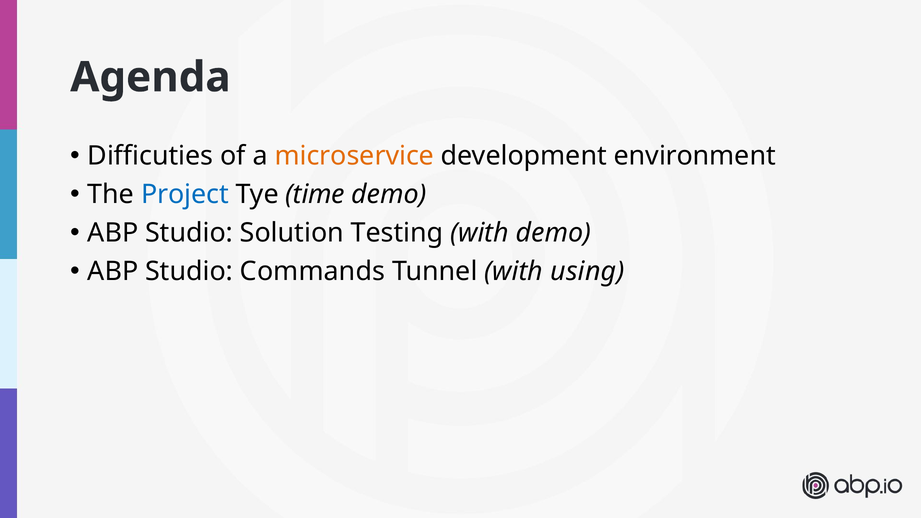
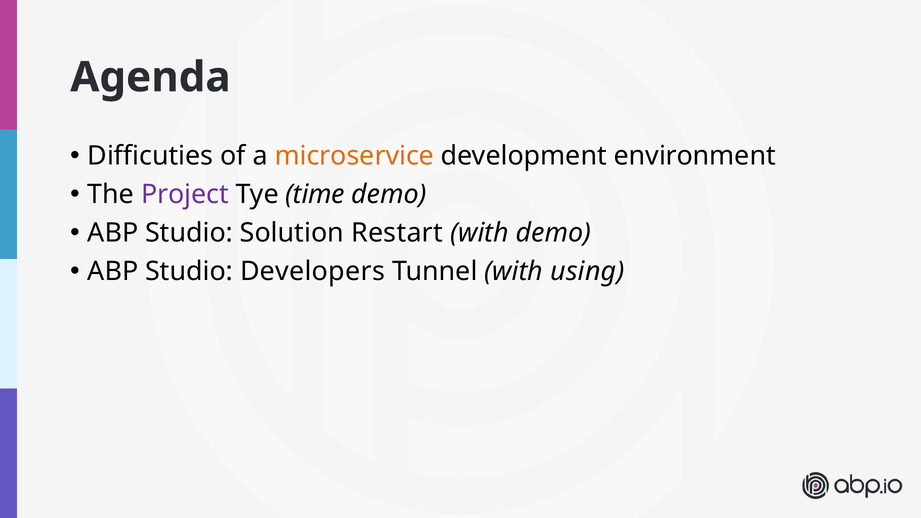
Project colour: blue -> purple (185, 194)
Testing: Testing -> Restart (397, 233)
Commands: Commands -> Developers (312, 272)
